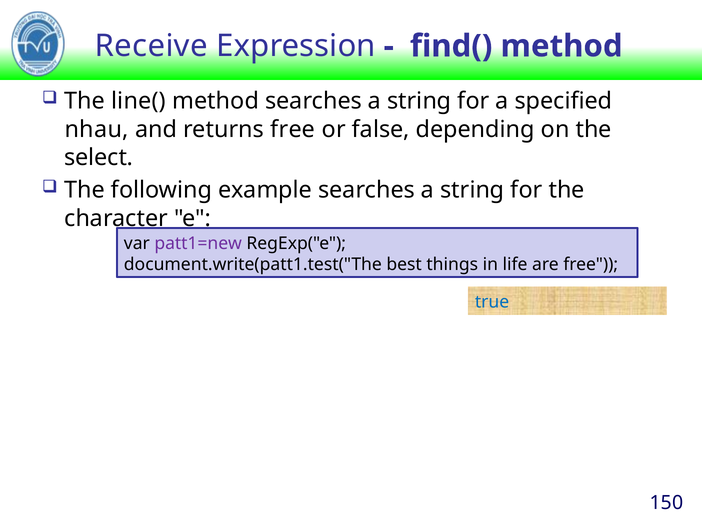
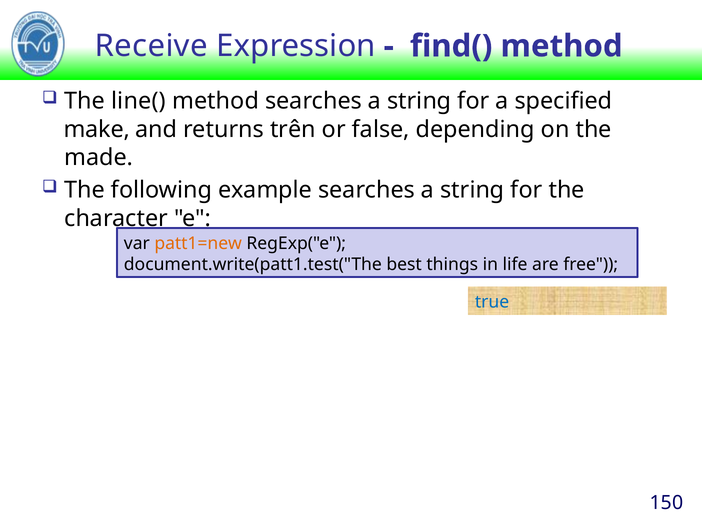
nhau: nhau -> make (97, 129)
returns free: free -> trên (293, 129)
select: select -> made (99, 157)
patt1=new colour: purple -> orange (198, 243)
